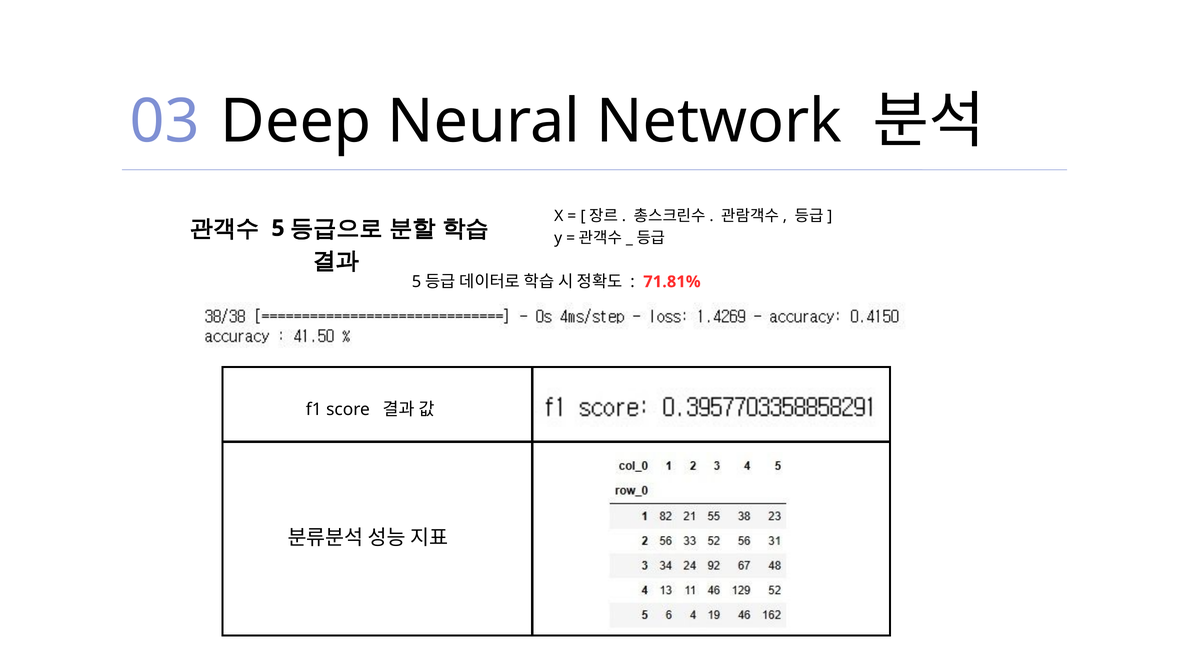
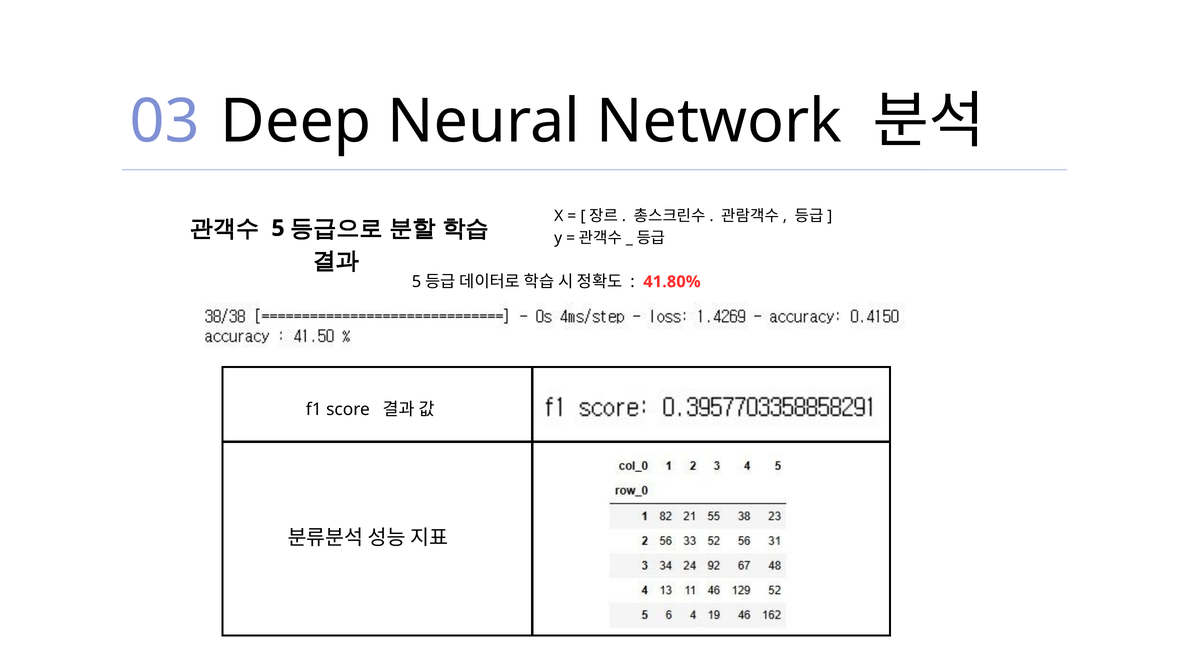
71.81%: 71.81% -> 41.80% (672, 282)
